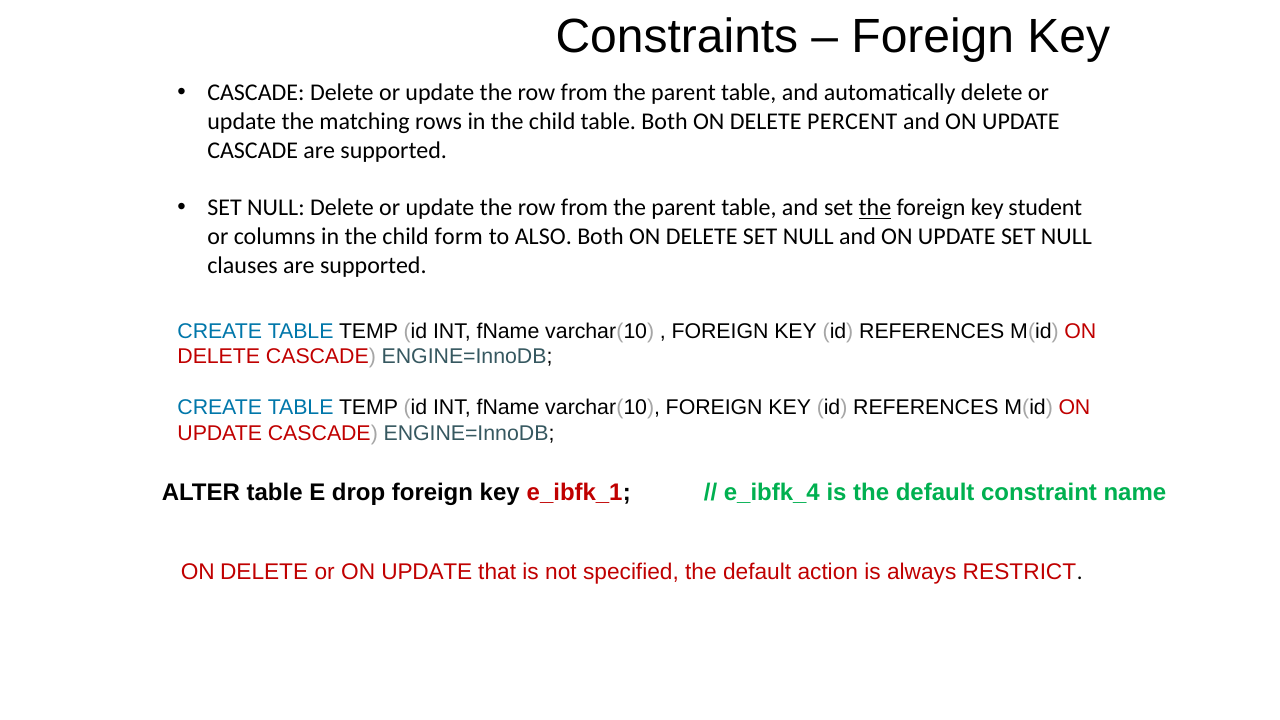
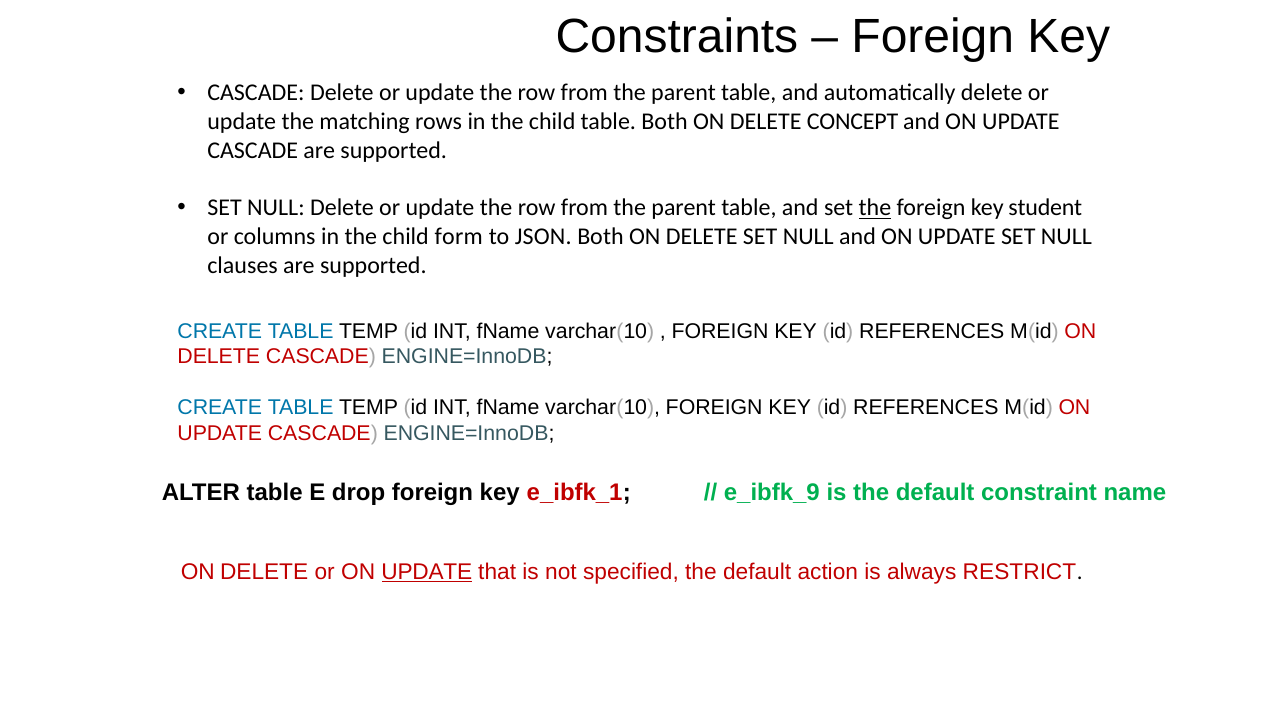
PERCENT: PERCENT -> CONCEPT (853, 122)
ALSO: ALSO -> JSON (543, 237)
e_ibfk_4: e_ibfk_4 -> e_ibfk_9 (772, 493)
UPDATE underline: none -> present (427, 572)
